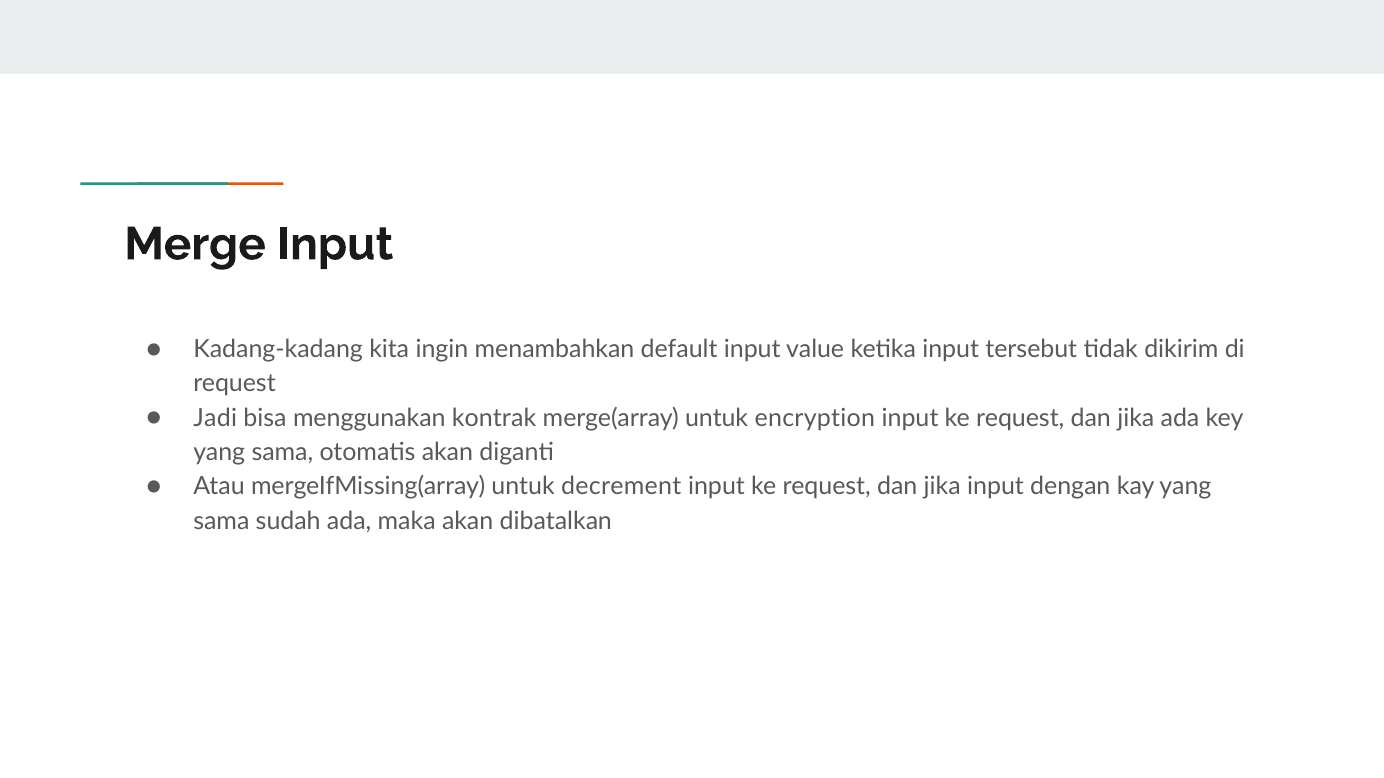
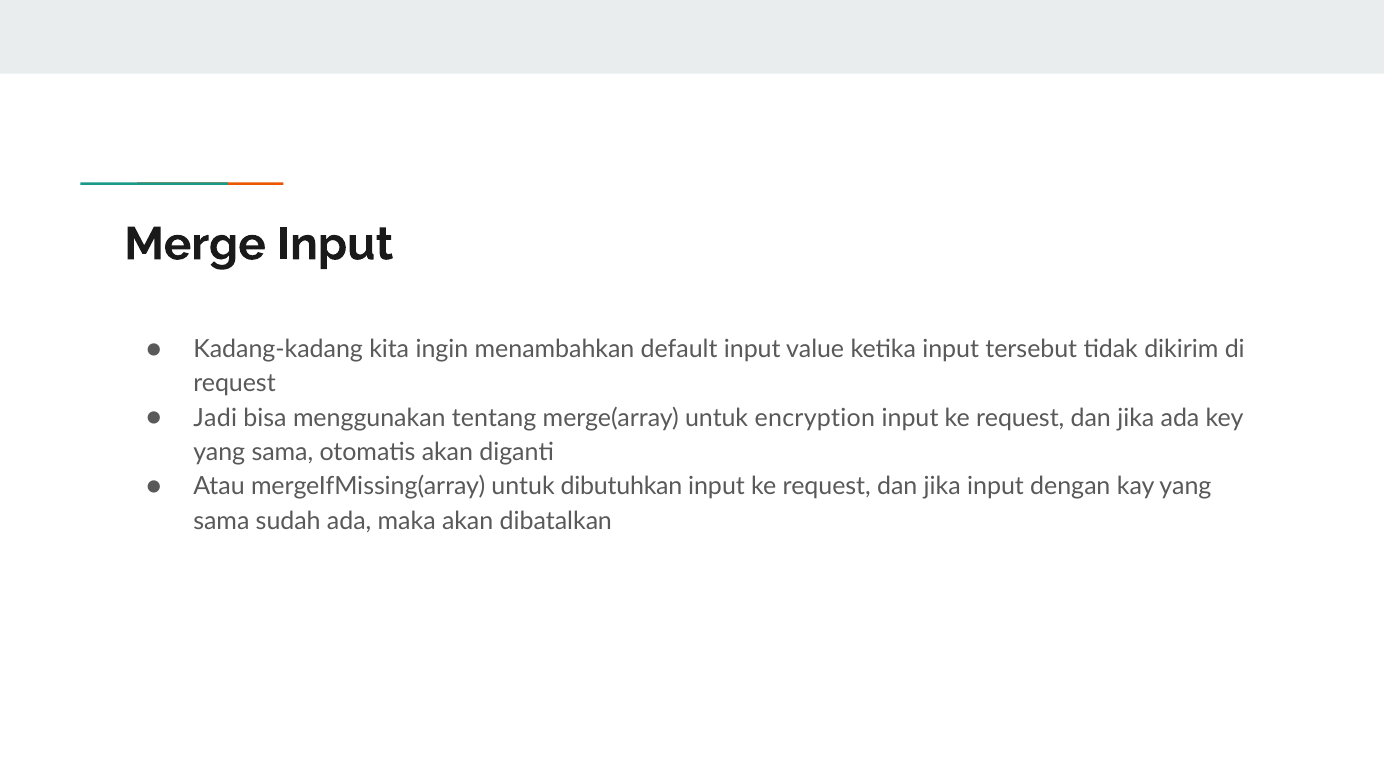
kontrak: kontrak -> tentang (494, 418)
decrement: decrement -> dibutuhkan (622, 487)
